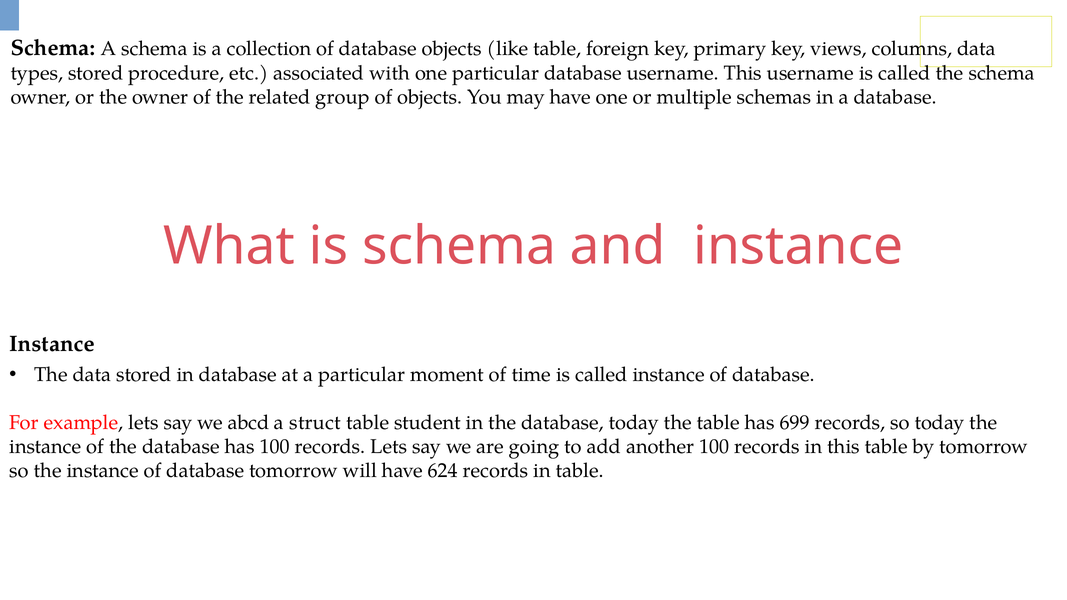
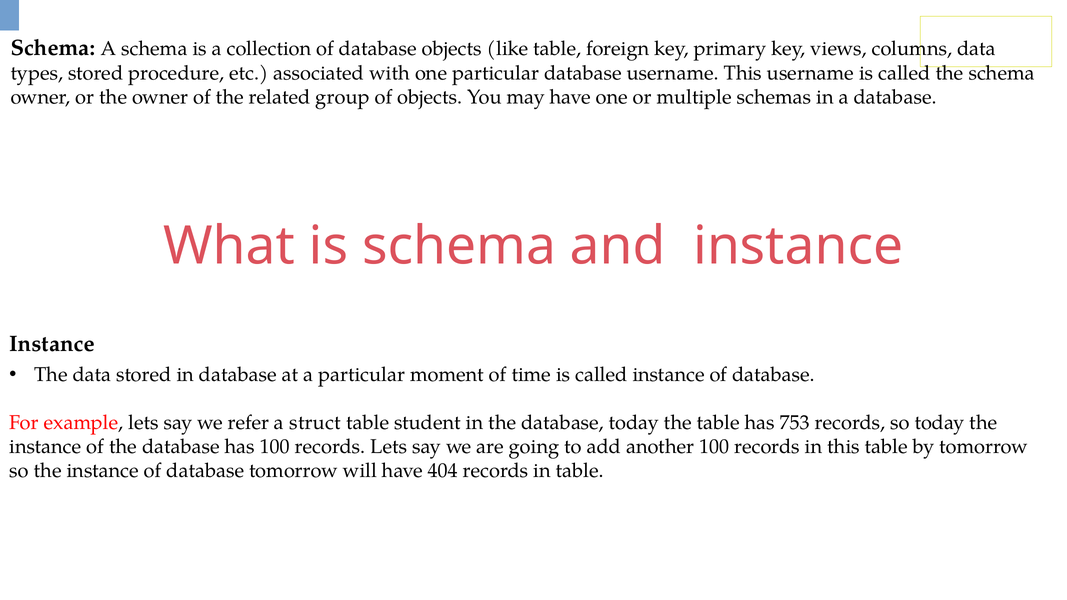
abcd: abcd -> refer (248, 423)
699: 699 -> 753 (795, 423)
624: 624 -> 404 (443, 471)
